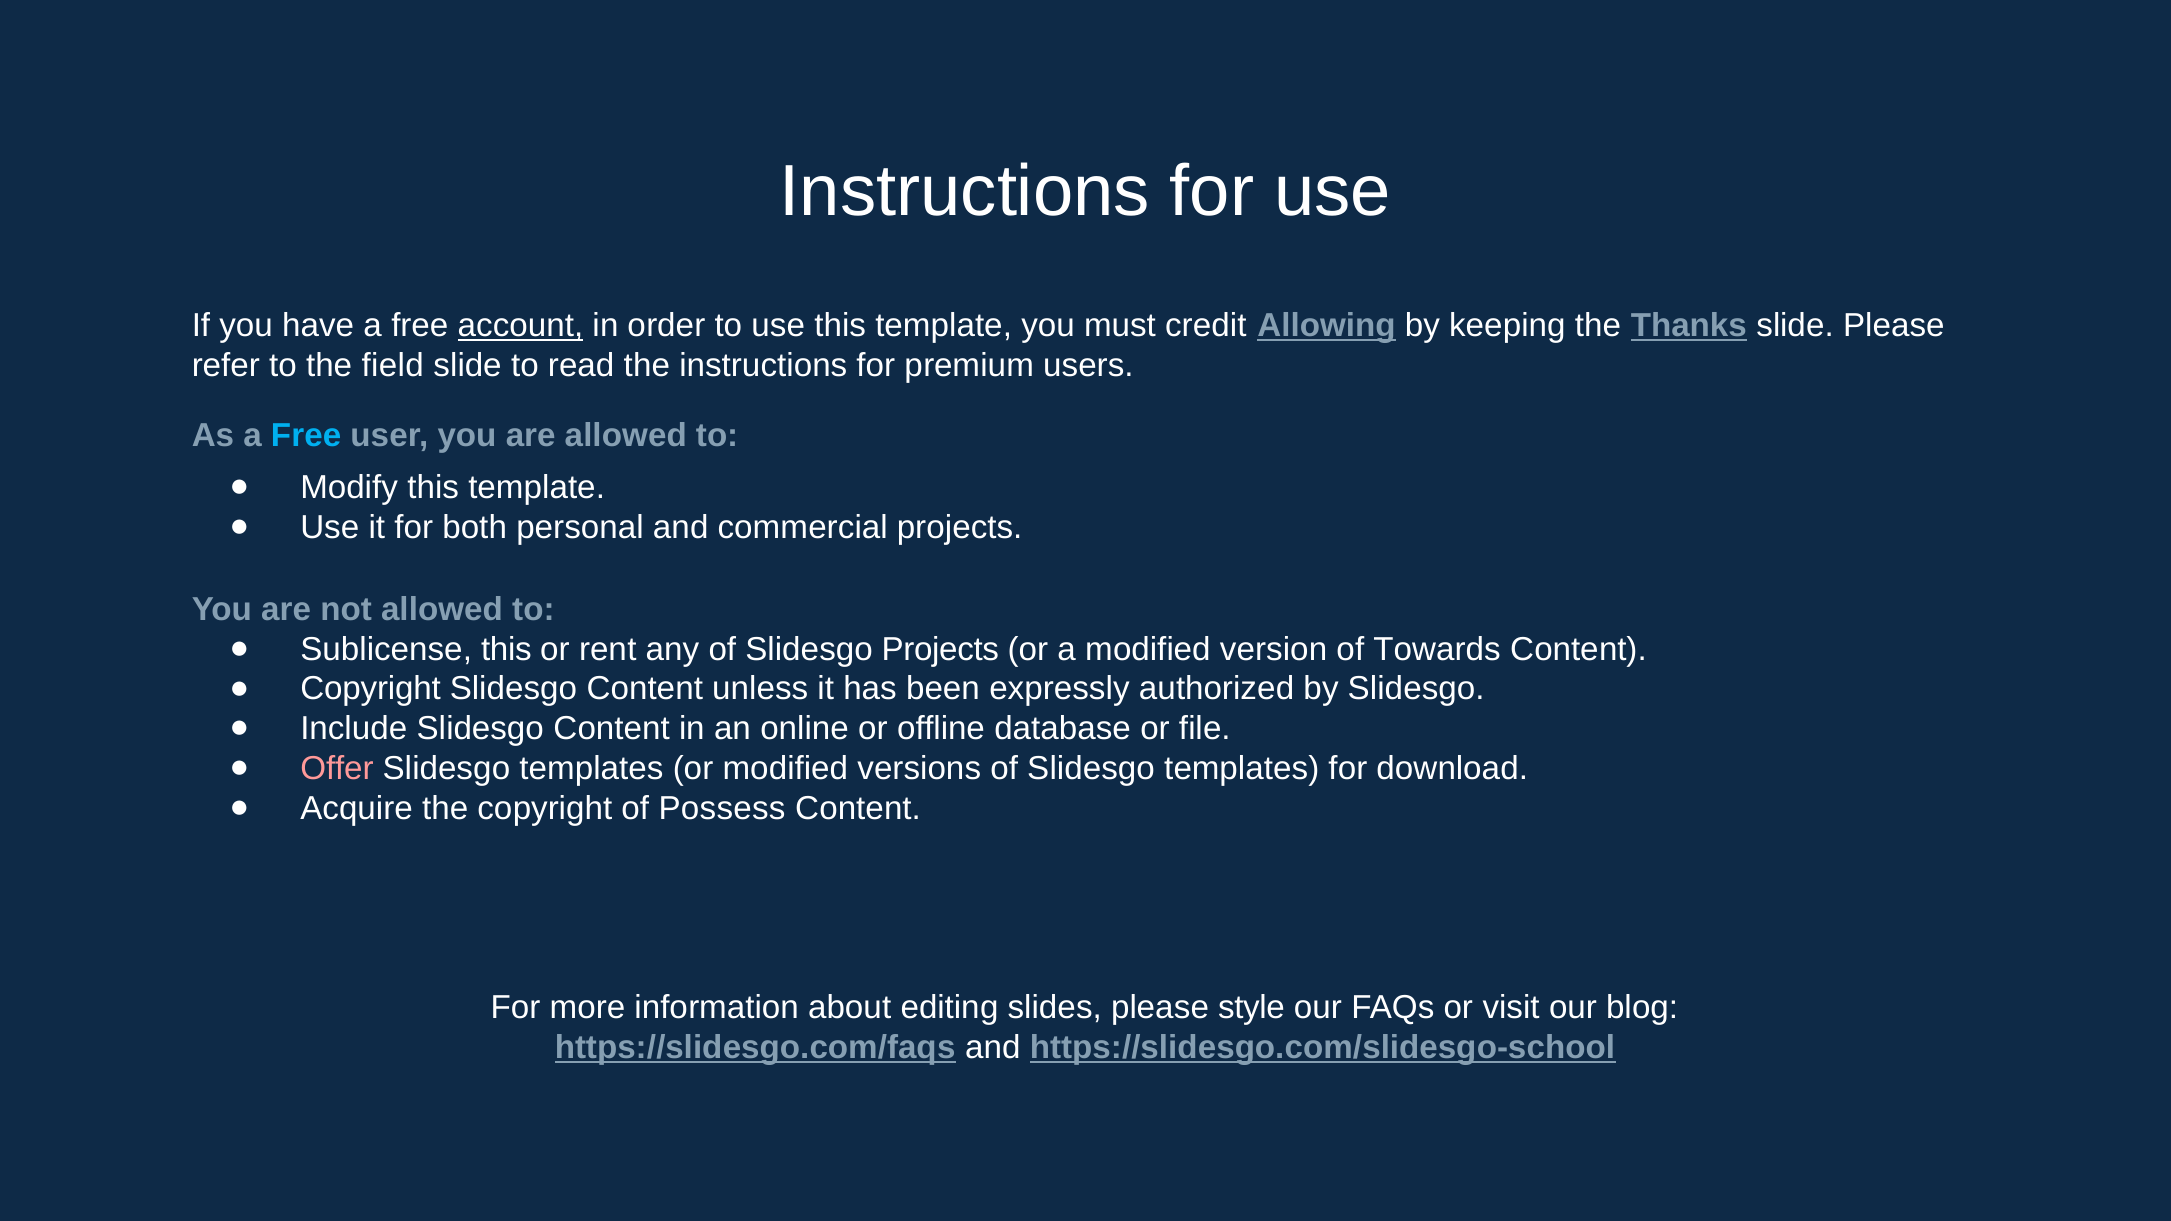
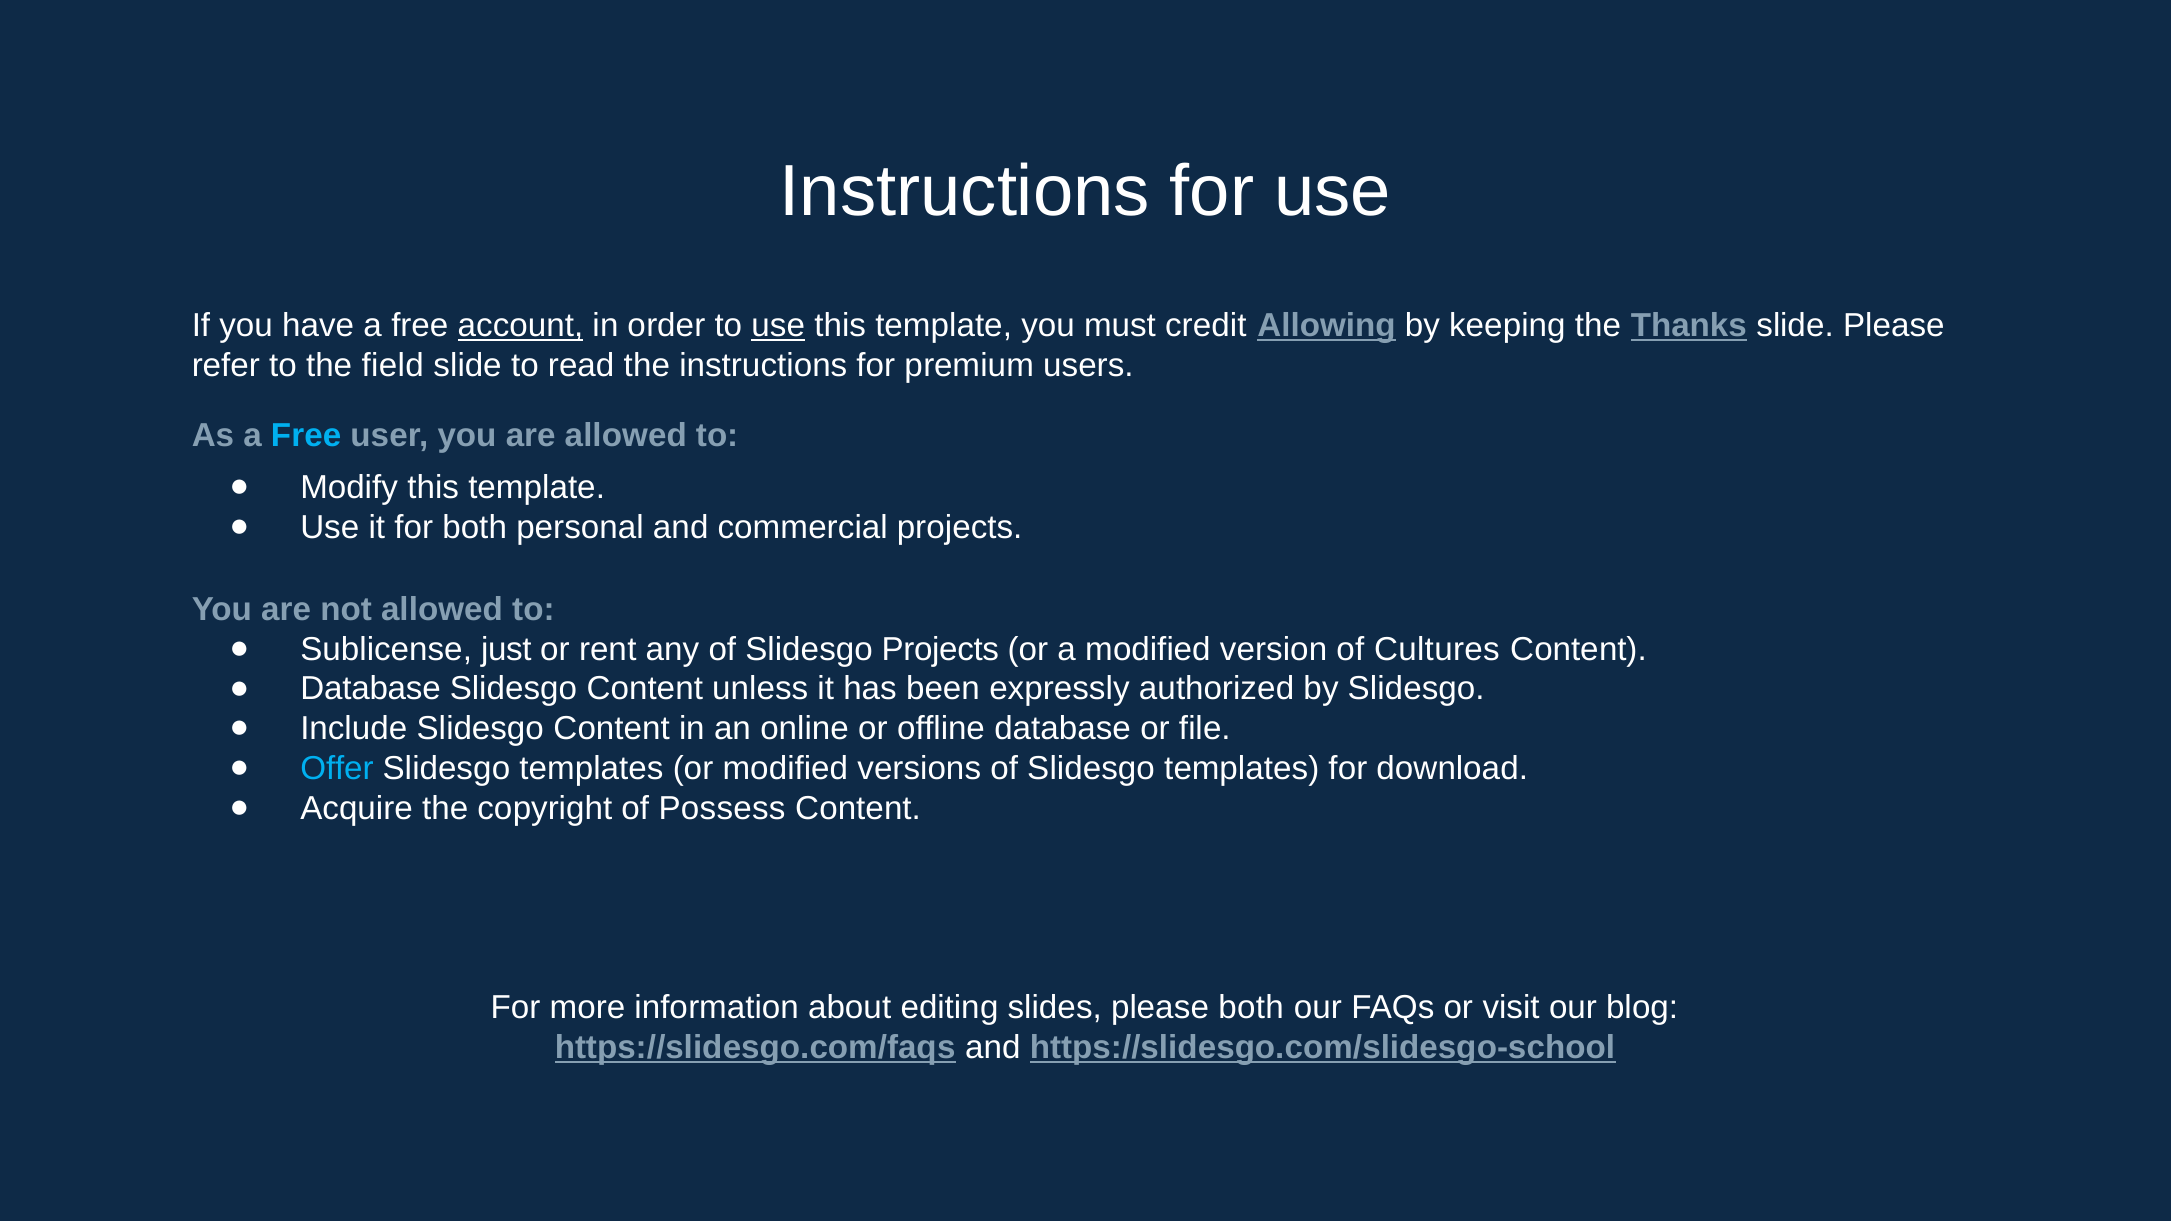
use underline: none -> present (778, 326)
Sublicense this: this -> just (506, 649)
Towards: Towards -> Cultures (1437, 649)
Copyright: Copyright -> Database (371, 689)
Offer colour: pink -> light blue (337, 769)
please style: style -> both (1251, 1008)
